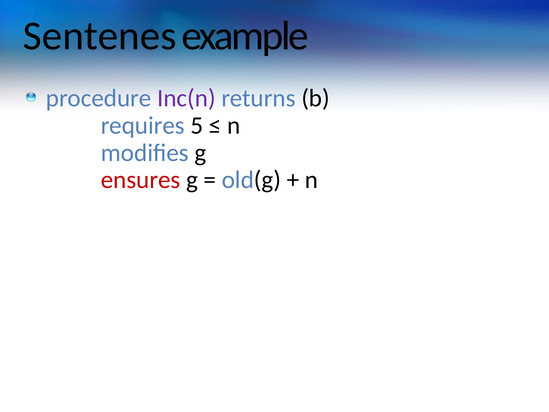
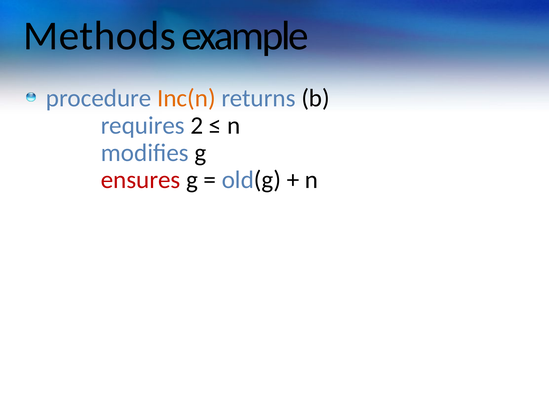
Sentenes: Sentenes -> Methods (100, 36)
Inc(n colour: purple -> orange (186, 98)
5: 5 -> 2 (197, 125)
